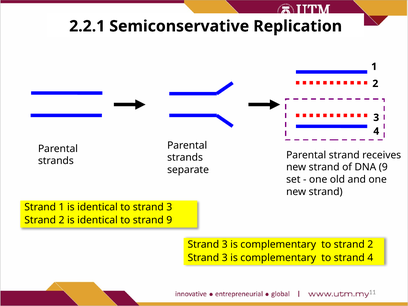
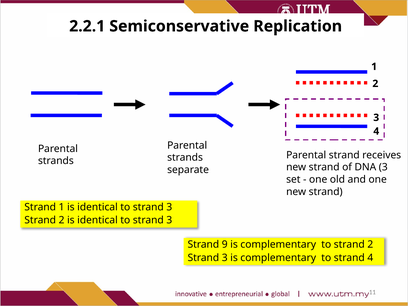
DNA 9: 9 -> 3 (383, 167)
9: 9 -> 3 (169, 220)
3: 3 -> 9 (225, 244)
